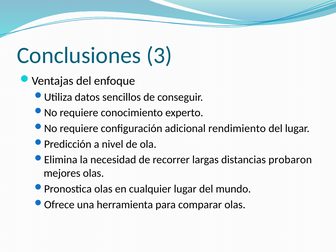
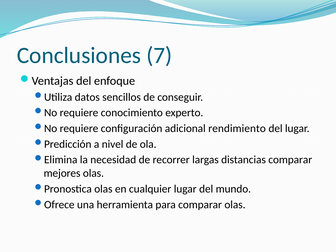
3: 3 -> 7 (159, 55)
distancias probaron: probaron -> comparar (290, 160)
